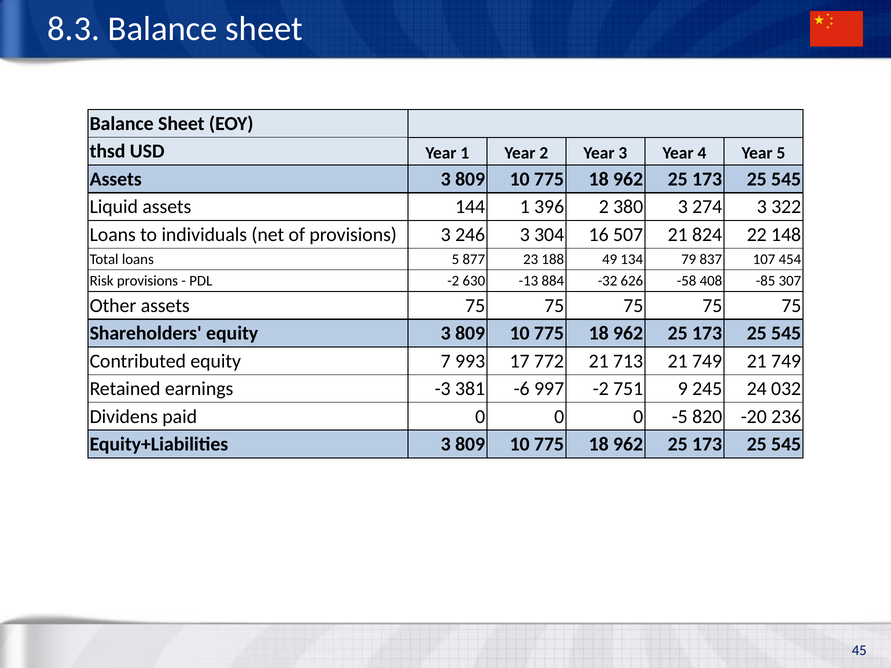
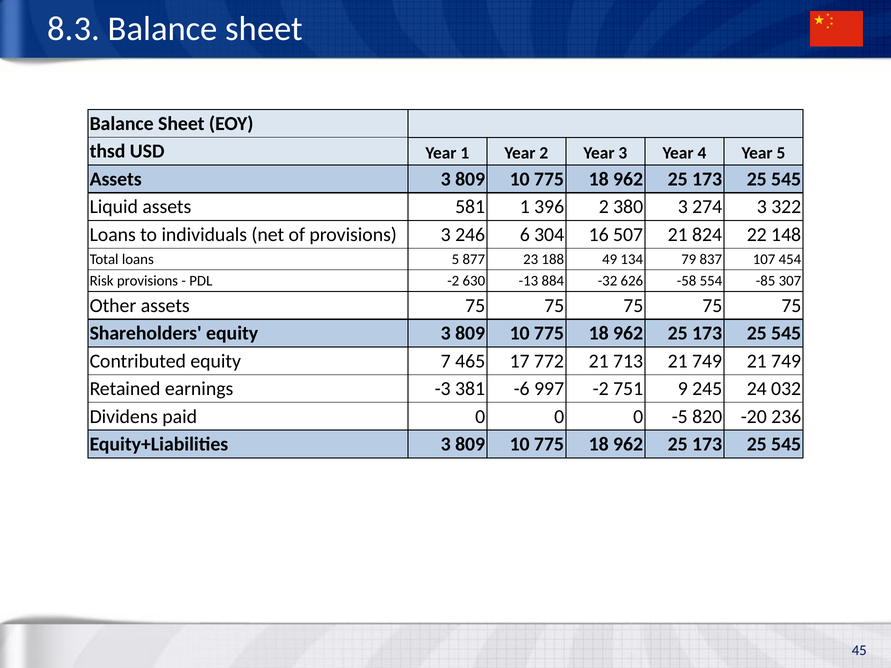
144: 144 -> 581 (470, 207)
246 3: 3 -> 6 (525, 235)
408: 408 -> 554 (711, 281)
993: 993 -> 465 (470, 361)
